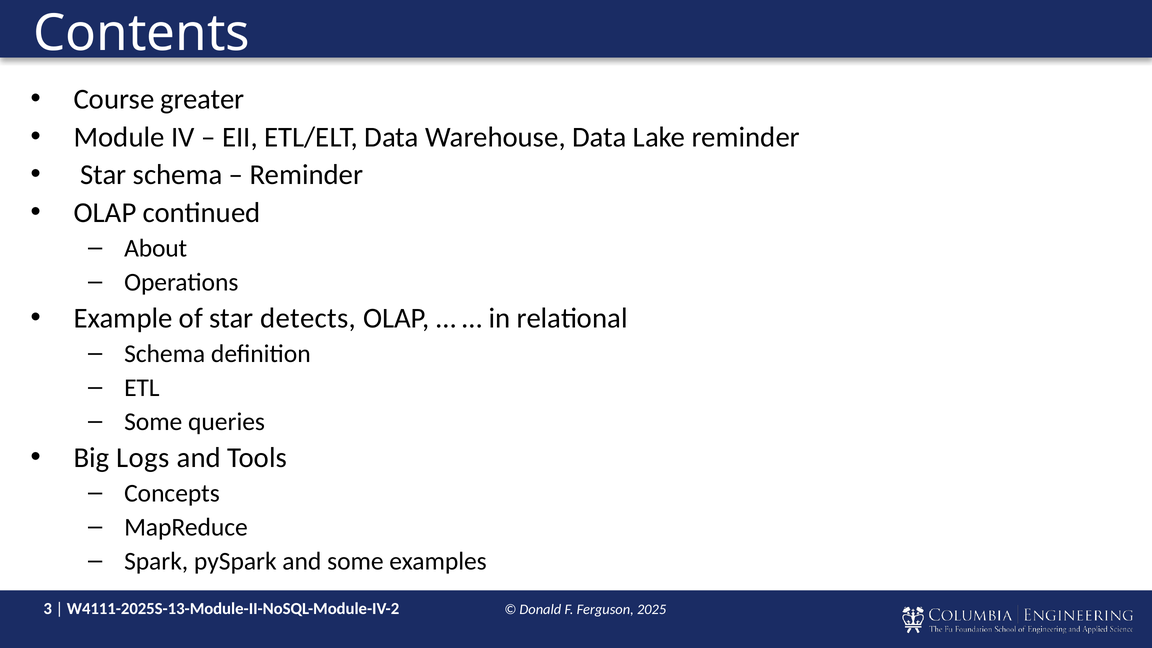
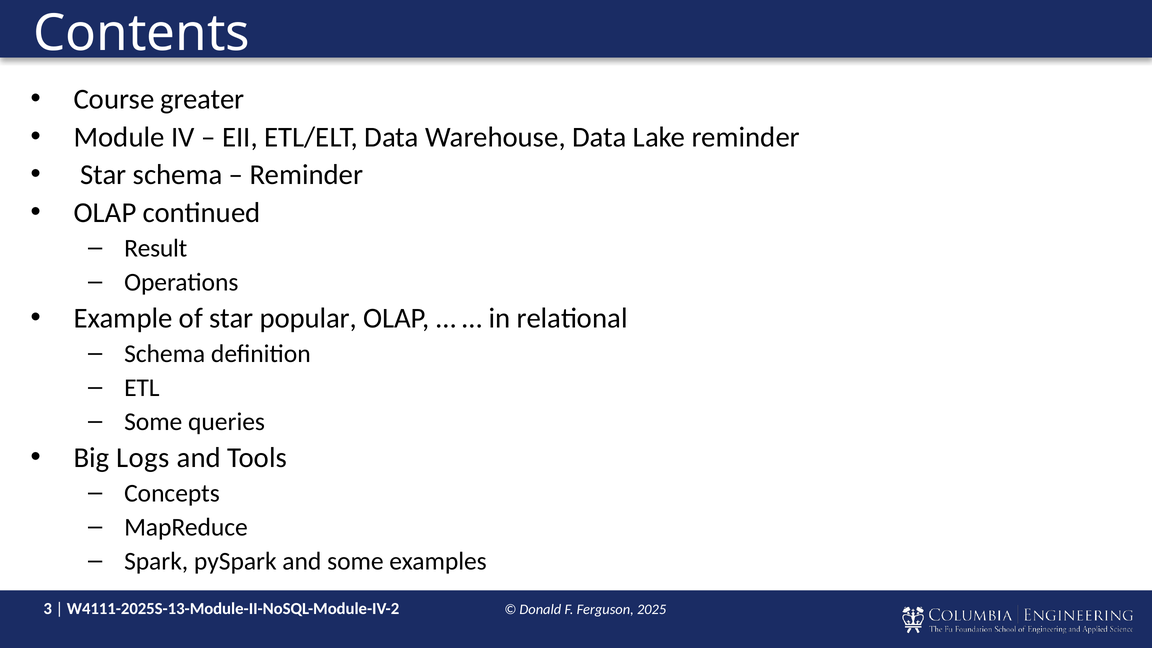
About: About -> Result (156, 248)
detects: detects -> popular (308, 318)
